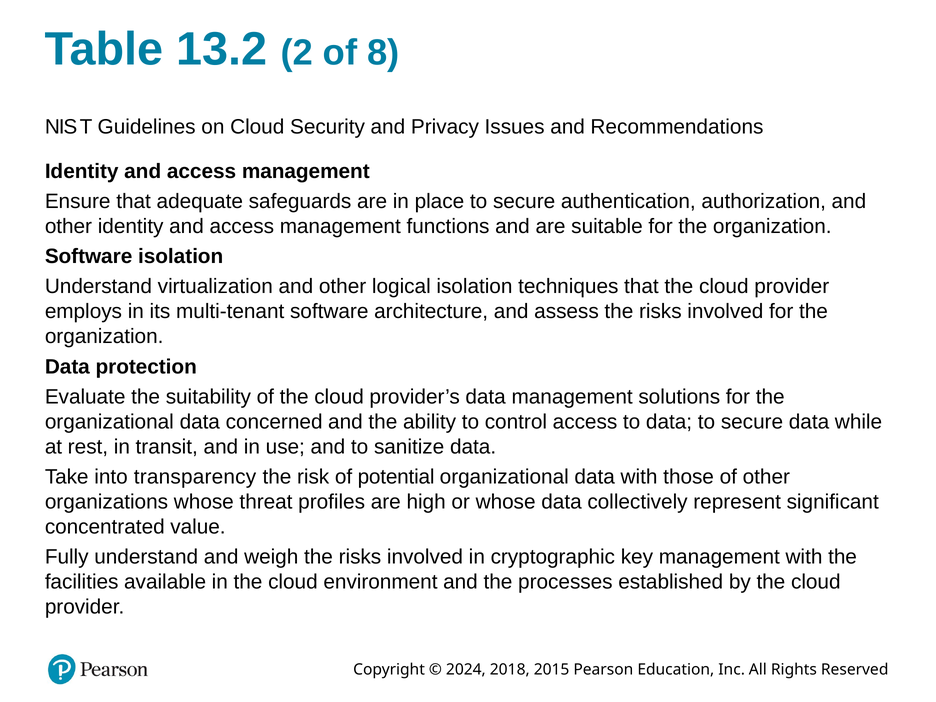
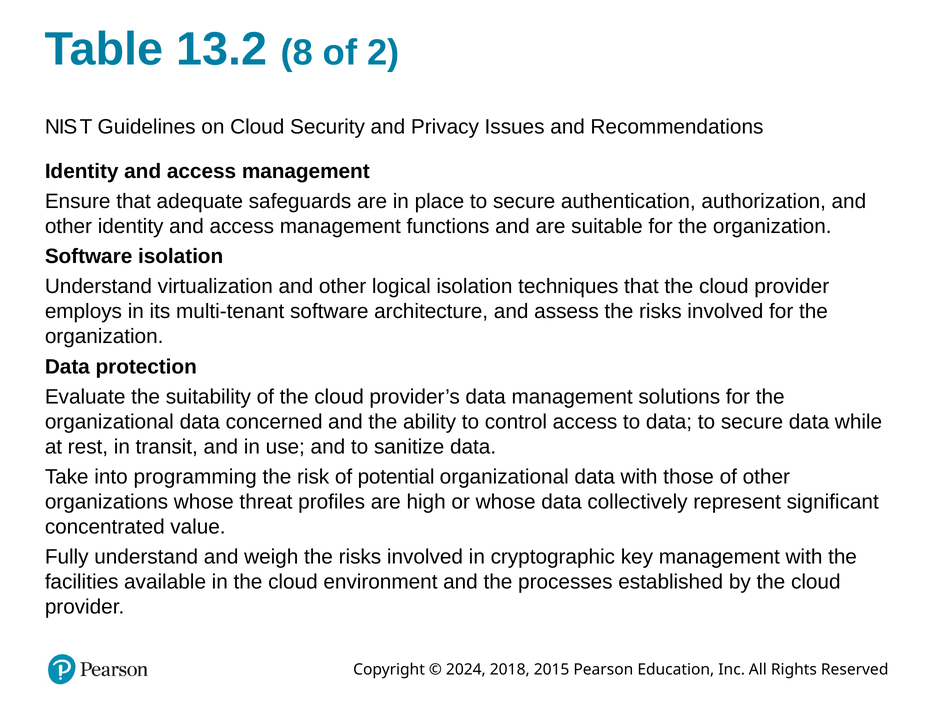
2: 2 -> 8 (297, 53)
8: 8 -> 2 (383, 53)
transparency: transparency -> programming (195, 477)
